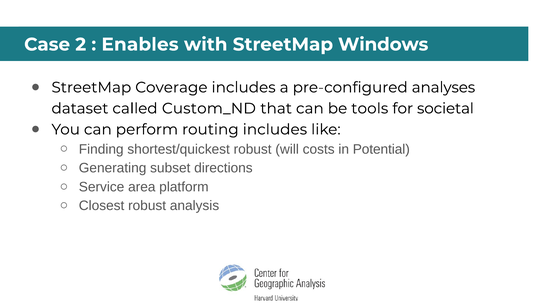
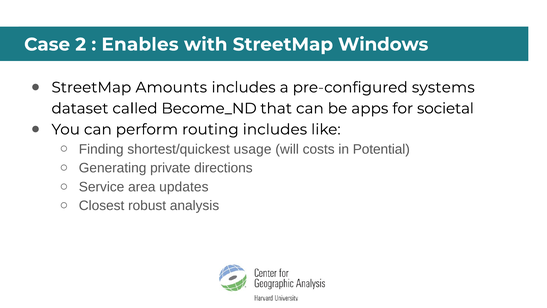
Coverage: Coverage -> Amounts (171, 87)
analyses: analyses -> systems (443, 87)
Custom_ND: Custom_ND -> Become_ND (209, 108)
tools: tools -> apps (370, 108)
shortest/quickest robust: robust -> usage (253, 149)
subset: subset -> private (170, 168)
platform: platform -> updates (184, 187)
